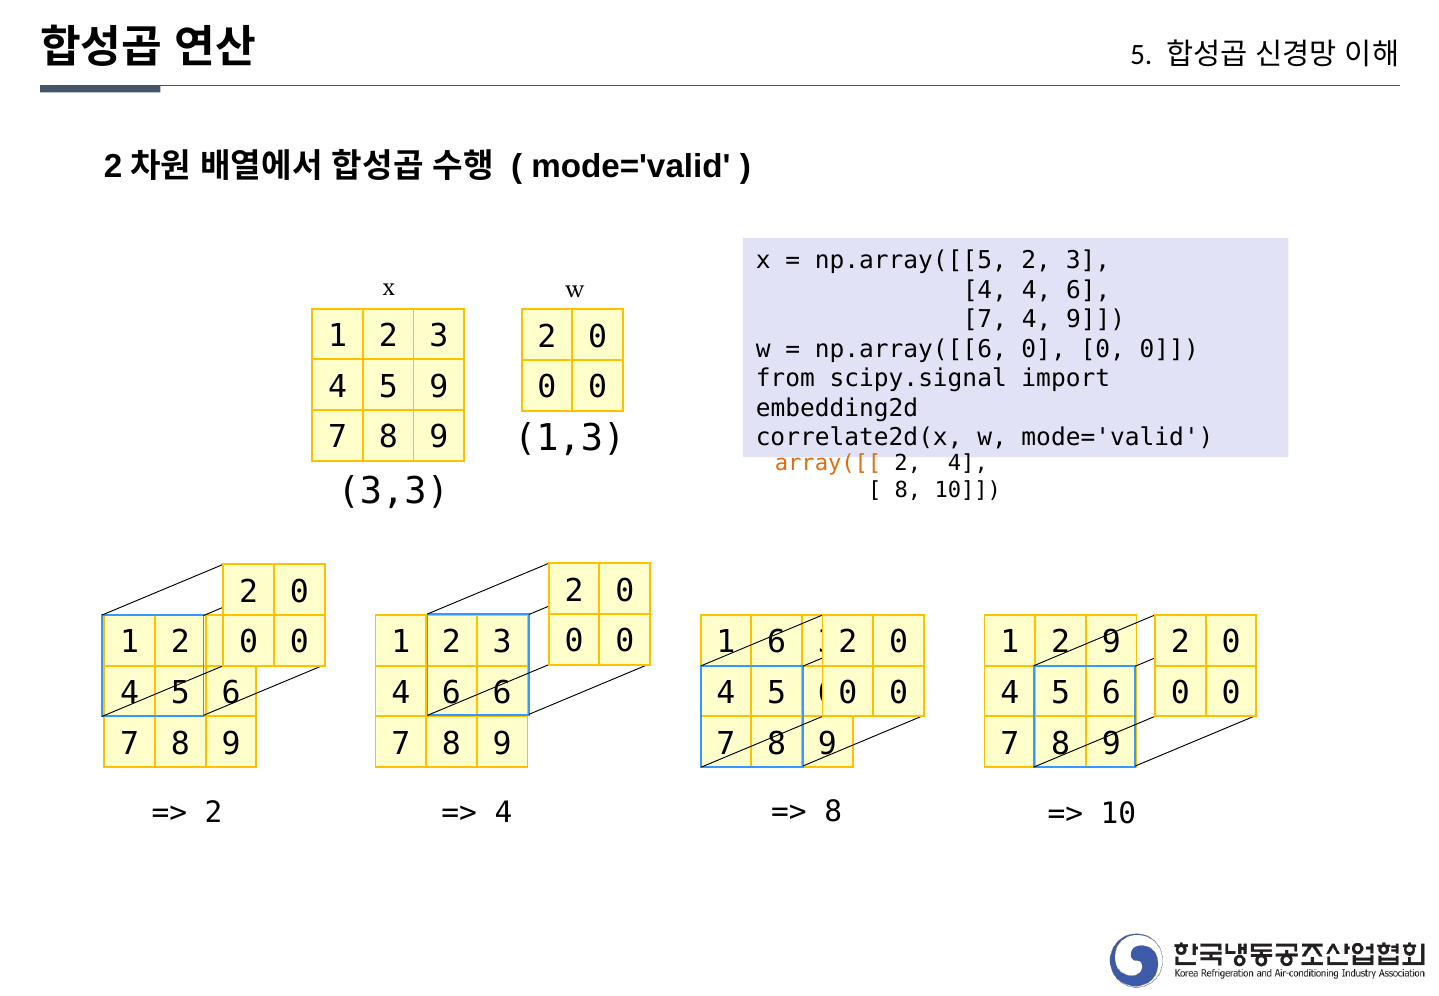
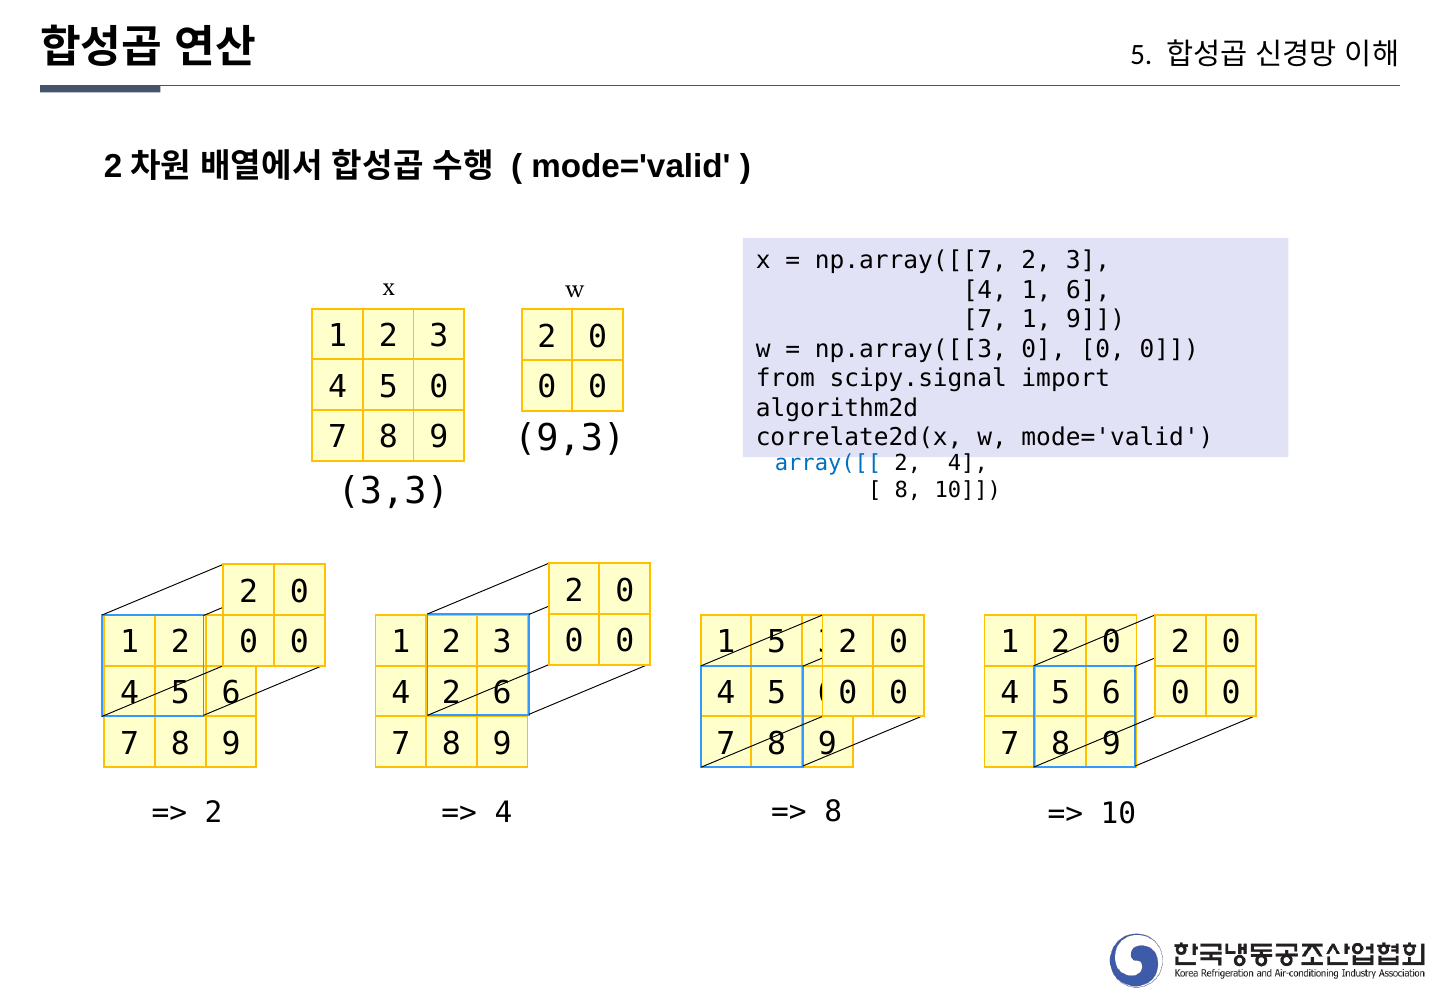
np.array([[5: np.array([[5 -> np.array([[7 (911, 261)
4 4: 4 -> 1 (1037, 290)
7 4: 4 -> 1 (1037, 320)
np.array([[6: np.array([[6 -> np.array([[3 (911, 349)
5 9: 9 -> 0 (439, 387)
embedding2d: embedding2d -> algorithm2d (837, 408)
1,3: 1,3 -> 9,3 (570, 438)
array([[ colour: orange -> blue (828, 464)
1 6: 6 -> 5 (777, 643)
1 2 9: 9 -> 0 (1111, 643)
6: 6 -> 2 (451, 693)
